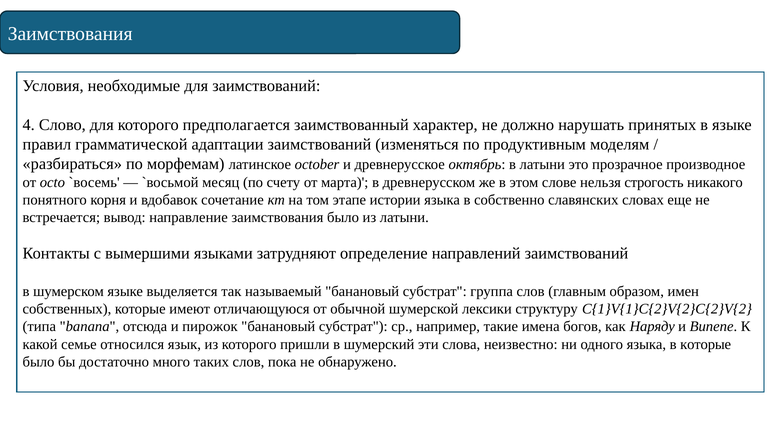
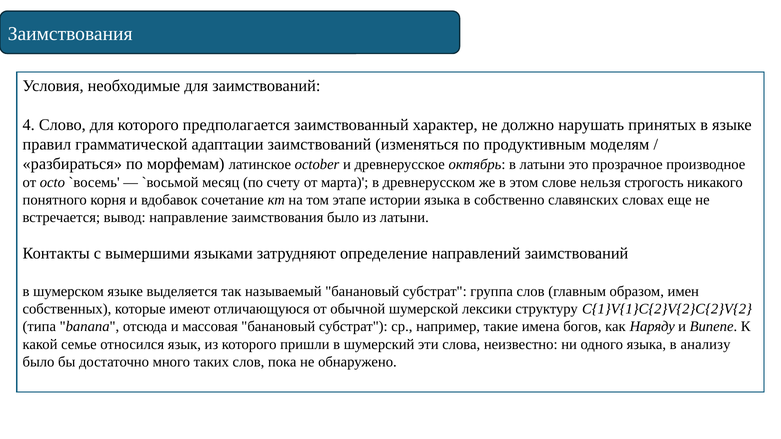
пирожок: пирожок -> массовая (210, 327)
в которые: которые -> анализу (706, 344)
